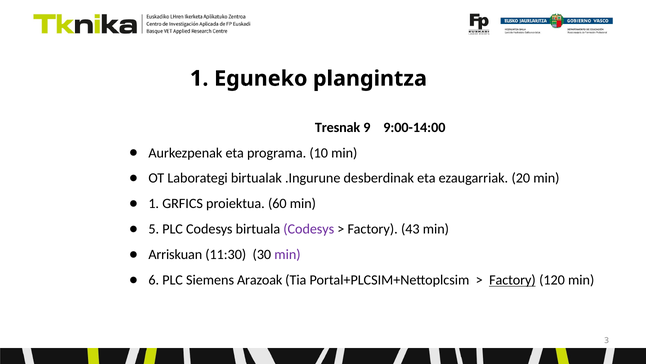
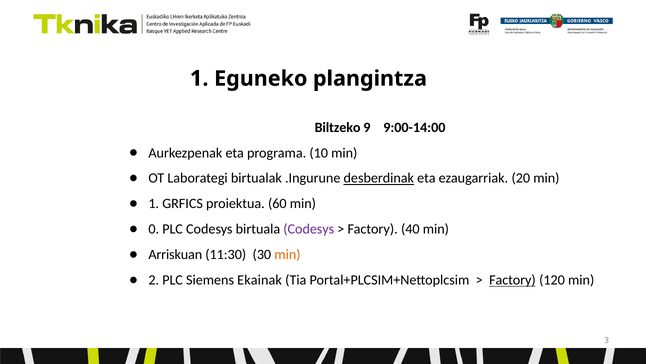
Tresnak: Tresnak -> Biltzeko (338, 127)
desberdinak underline: none -> present (379, 178)
5: 5 -> 0 (154, 229)
43: 43 -> 40 (410, 229)
min colour: purple -> orange (287, 254)
6: 6 -> 2 (154, 280)
Arazoak: Arazoak -> Ekainak (260, 280)
